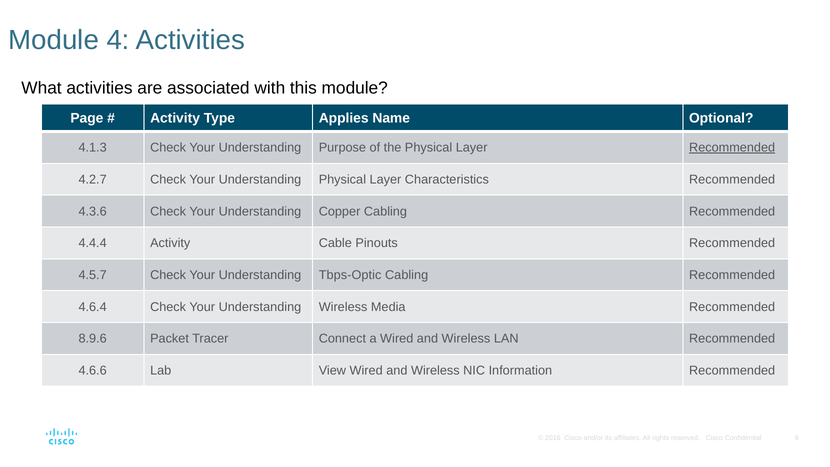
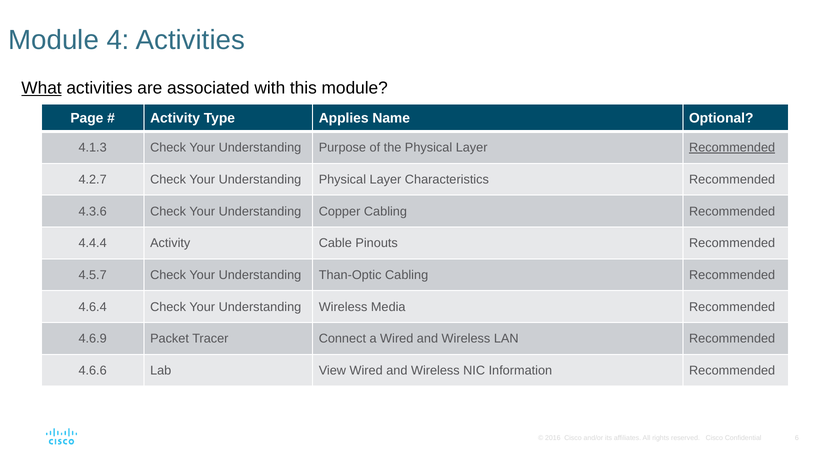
What underline: none -> present (42, 88)
Tbps-Optic: Tbps-Optic -> Than-Optic (350, 275)
8.9.6: 8.9.6 -> 4.6.9 (93, 339)
